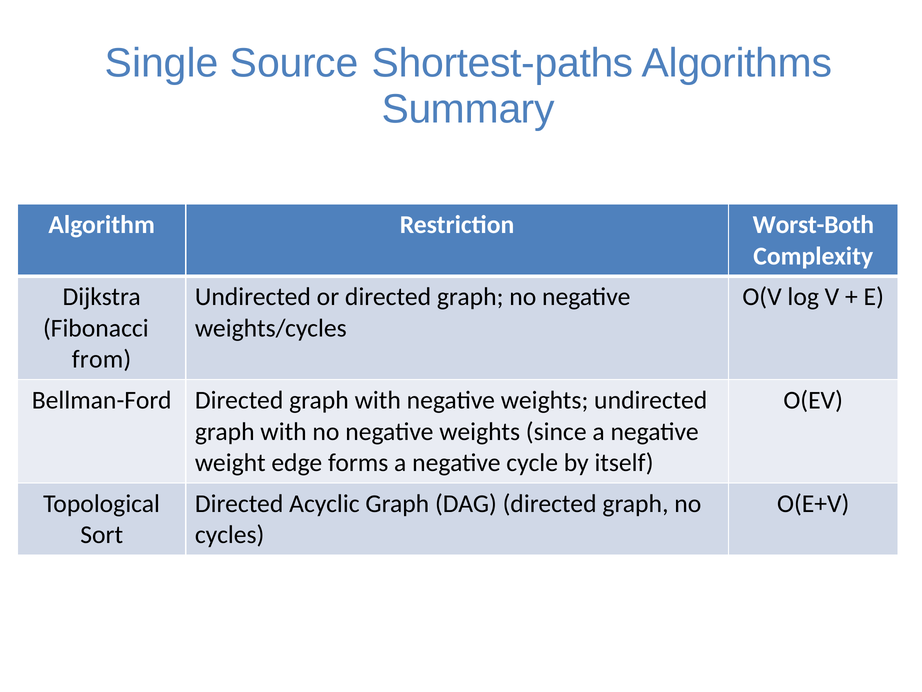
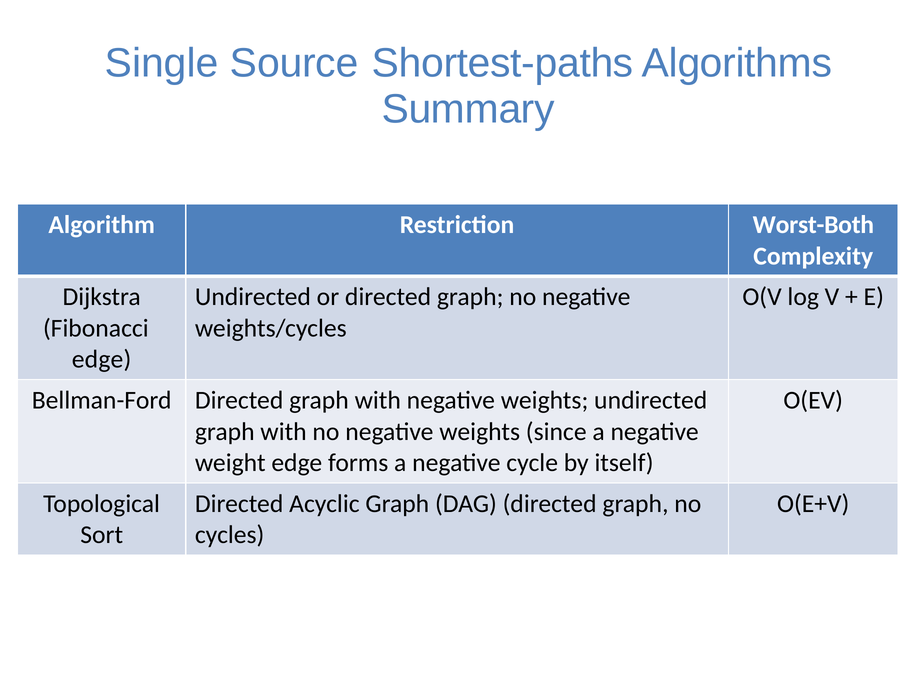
from: from -> edge (102, 359)
